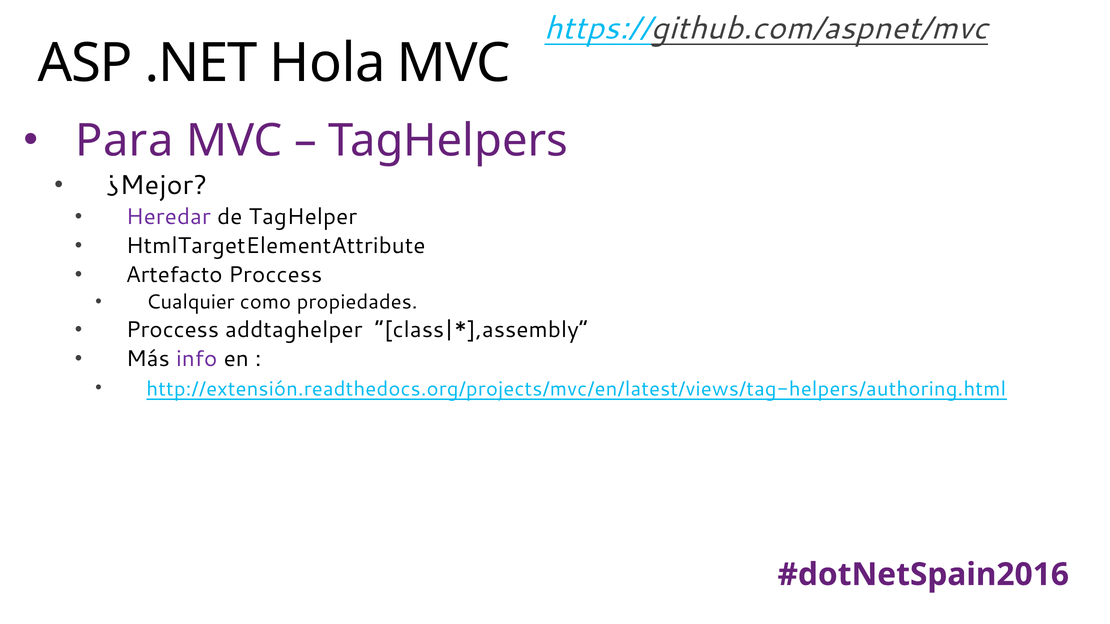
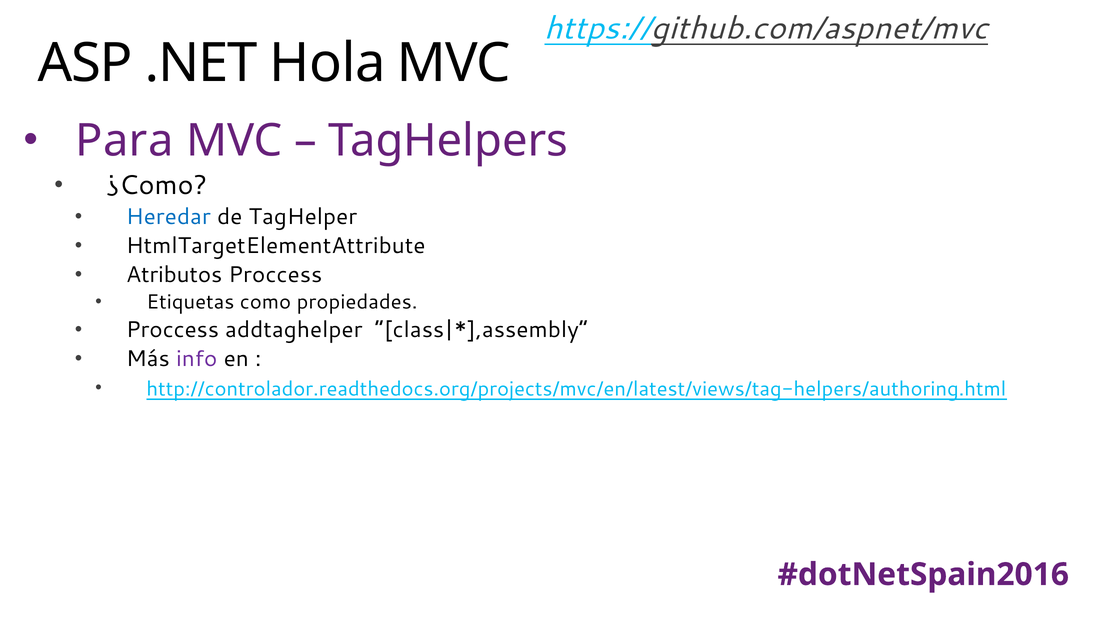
¿Mejor: ¿Mejor -> ¿Como (157, 185)
Heredar colour: purple -> blue (168, 217)
Artefacto: Artefacto -> Atributos (174, 275)
Cualquier: Cualquier -> Etiquetas (190, 302)
http://extensión.readthedocs.org/projects/mvc/en/latest/views/tag-helpers/authoring.html: http://extensión.readthedocs.org/projects/mvc/en/latest/views/tag-helpers/authoring.html -> http://controlador.readthedocs.org/projects/mvc/en/latest/views/tag-helpers/authoring.html (576, 389)
